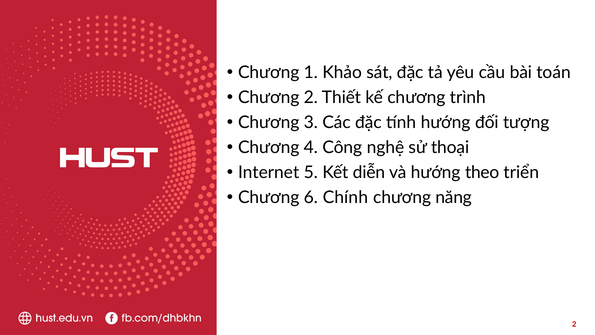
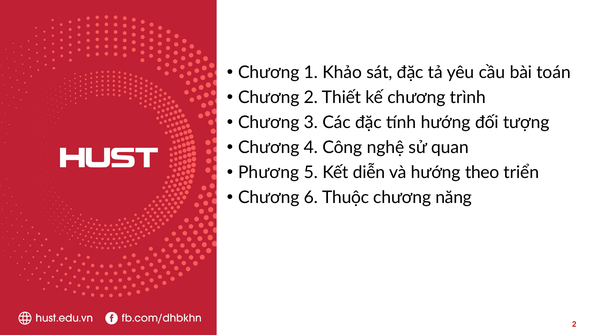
thoại: thoại -> quan (450, 147)
Internet: Internet -> Phương (269, 172)
Chính: Chính -> Thuộc (346, 197)
